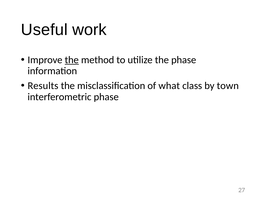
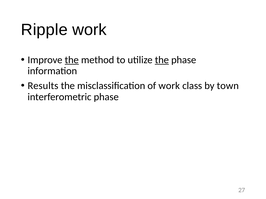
Useful: Useful -> Ripple (44, 30)
the underline: none -> present (162, 60)
of what: what -> work (169, 86)
